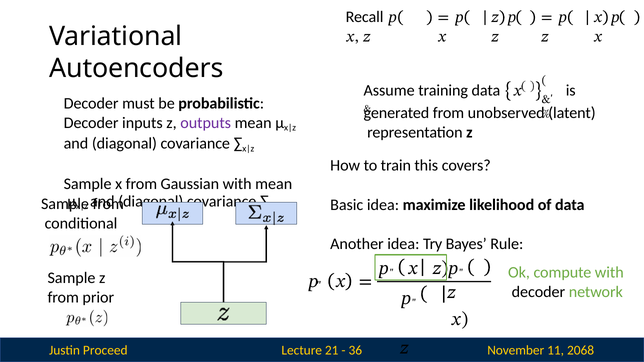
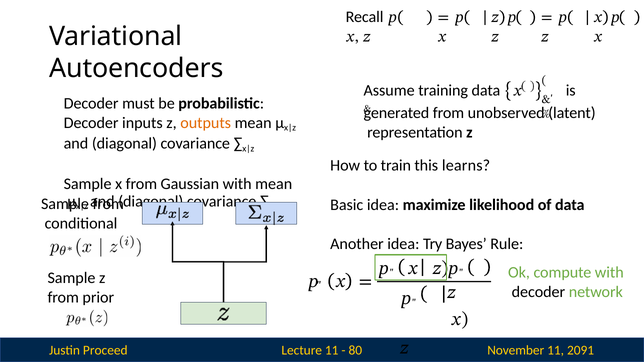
outputs colour: purple -> orange (206, 123)
covers: covers -> learns (466, 166)
Lecture 21: 21 -> 11 (332, 351)
36: 36 -> 80 (355, 351)
2068: 2068 -> 2091 (581, 350)
